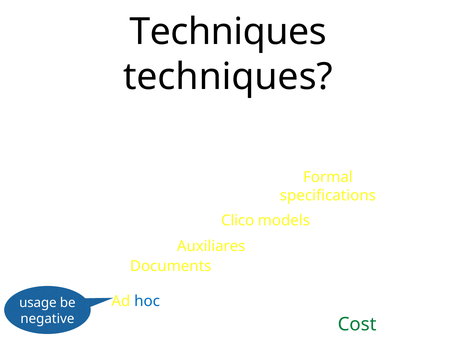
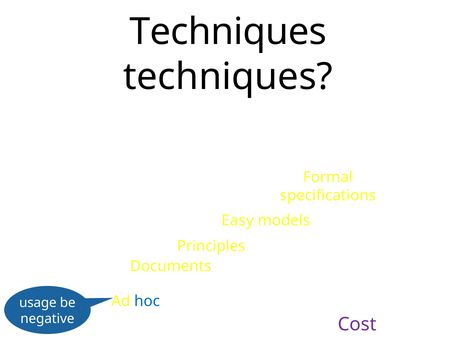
Clico: Clico -> Easy (237, 221)
Auxiliares: Auxiliares -> Principles (211, 246)
Cost colour: green -> purple (357, 324)
